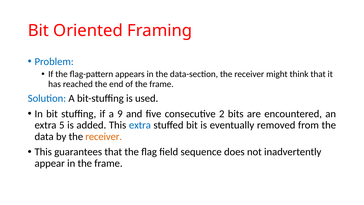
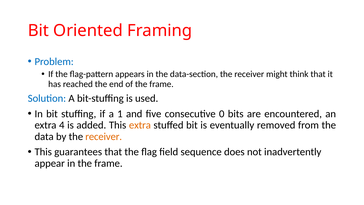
9: 9 -> 1 (120, 114)
2: 2 -> 0 (222, 114)
5: 5 -> 4 (62, 125)
extra colour: blue -> orange (140, 125)
